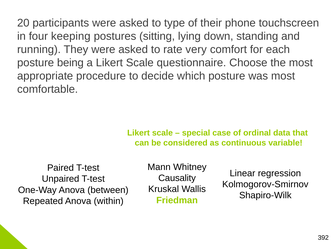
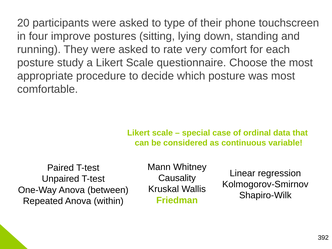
keeping: keeping -> improve (71, 36)
being: being -> study (70, 63)
